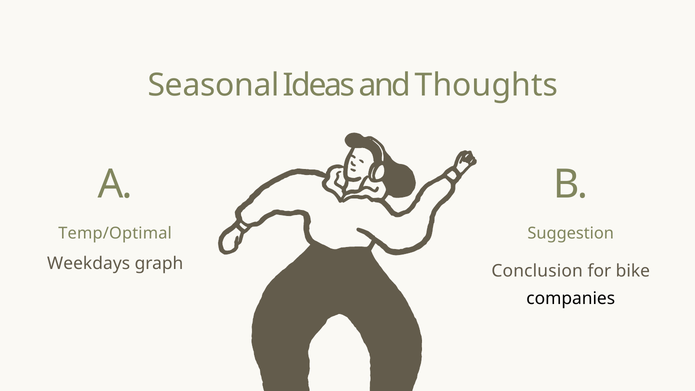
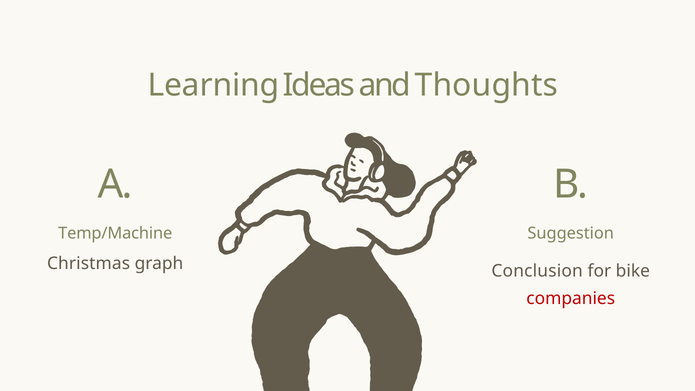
Seasonal: Seasonal -> Learning (213, 85)
Temp/Optimal: Temp/Optimal -> Temp/Machine (115, 233)
Weekdays: Weekdays -> Christmas (89, 263)
companies colour: black -> red (571, 299)
